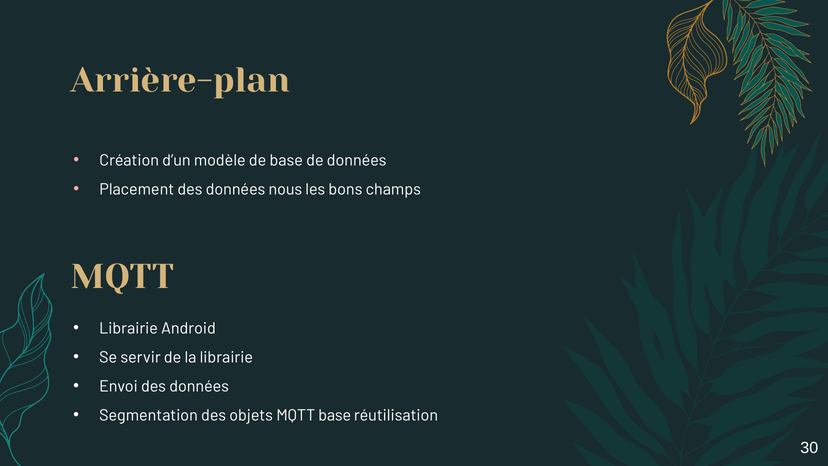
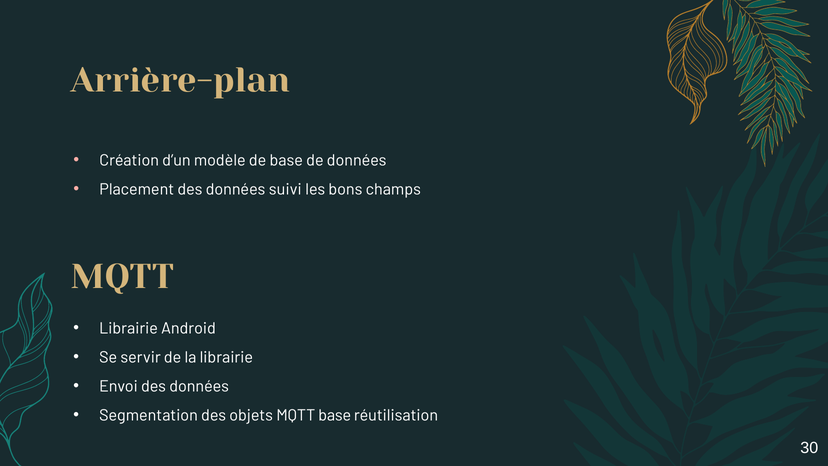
nous: nous -> suivi (285, 189)
